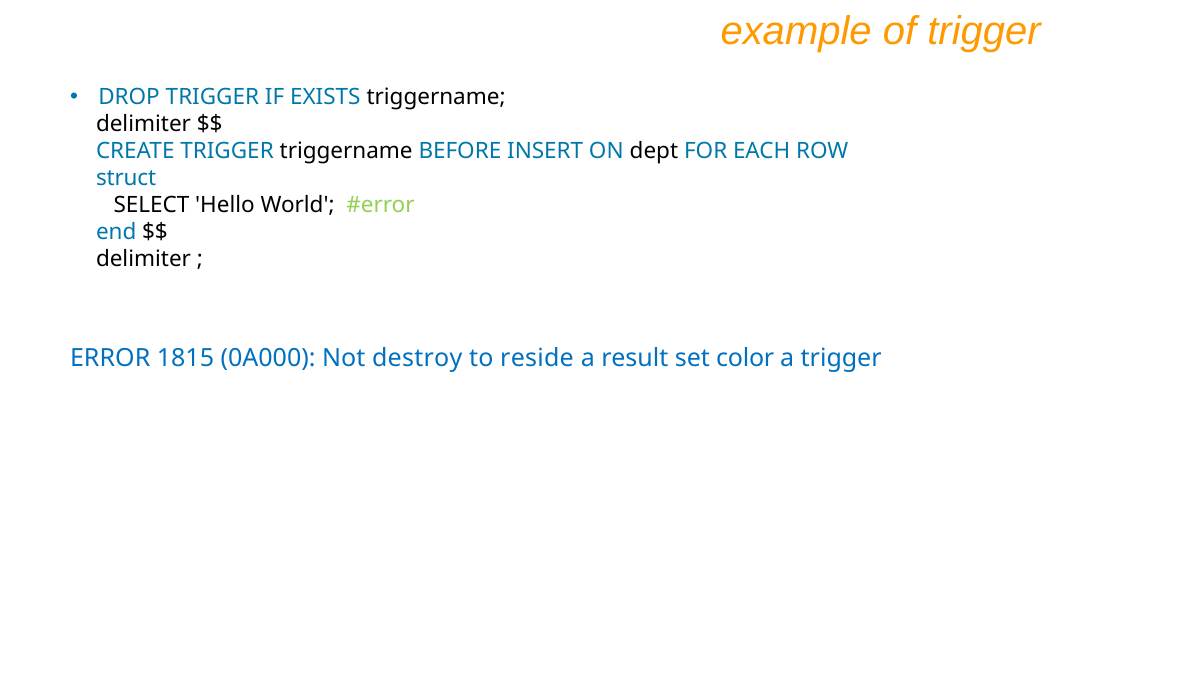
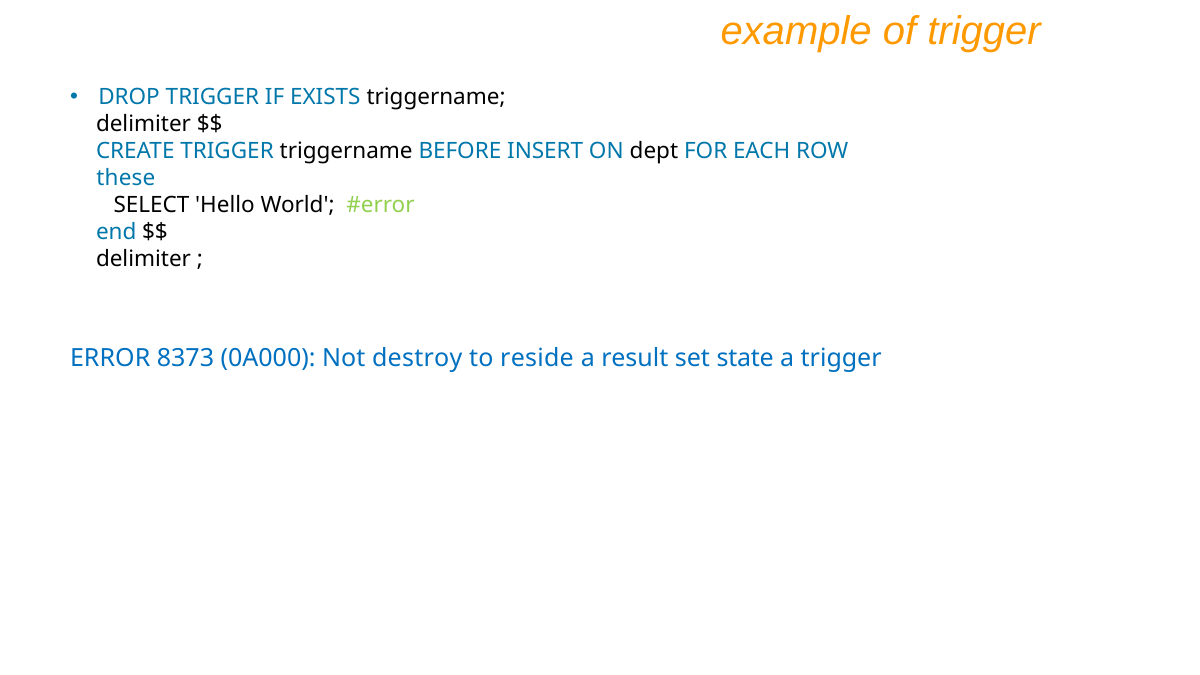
struct: struct -> these (126, 178)
1815: 1815 -> 8373 (185, 359)
color: color -> state (745, 359)
